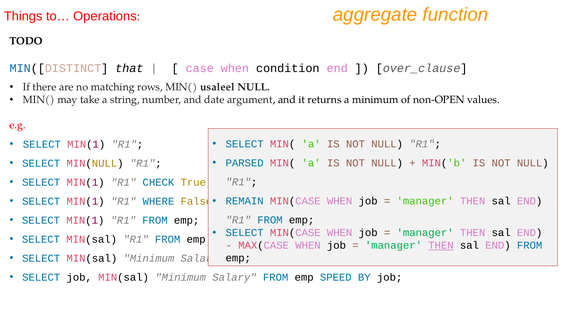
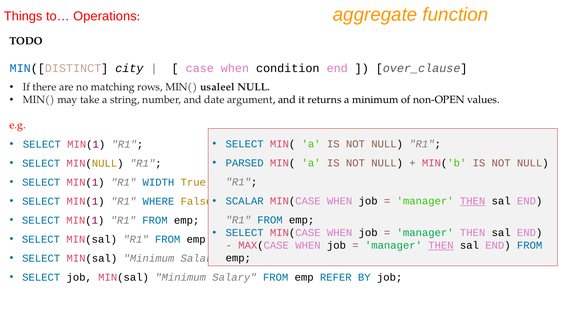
that: that -> city (129, 68)
CHECK: CHECK -> WIDTH (158, 182)
REMAIN: REMAIN -> SCALAR (245, 201)
THEN underline: none -> present (473, 201)
SPEED: SPEED -> REFER (336, 277)
